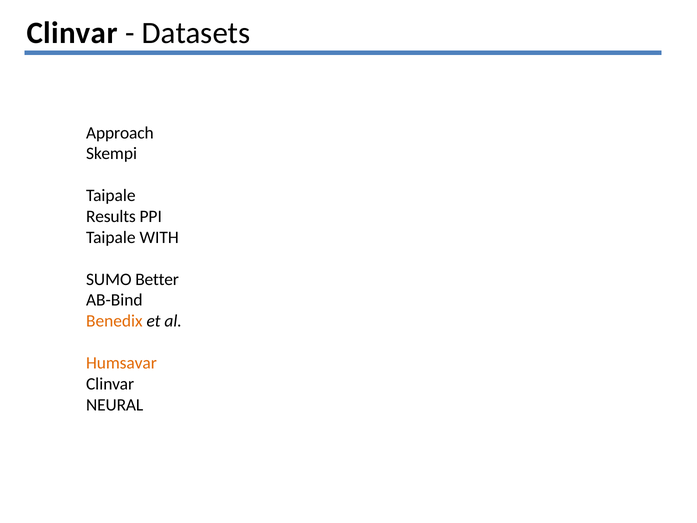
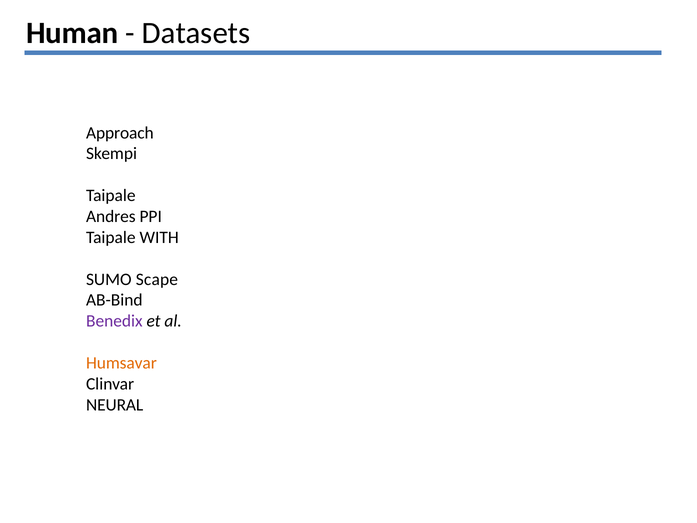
Clinvar: Clinvar -> Human (72, 33)
Results: Results -> Andres (111, 216)
Better: Better -> Scape (157, 279)
Benedix colour: orange -> purple (114, 321)
